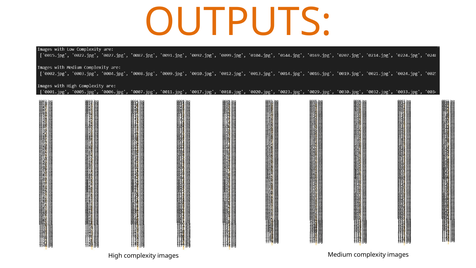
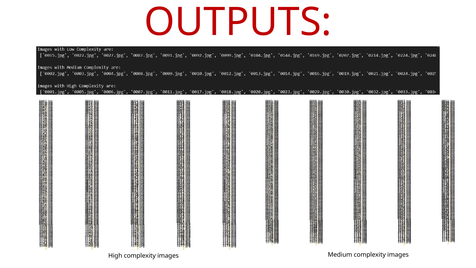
OUTPUTS colour: orange -> red (238, 22)
